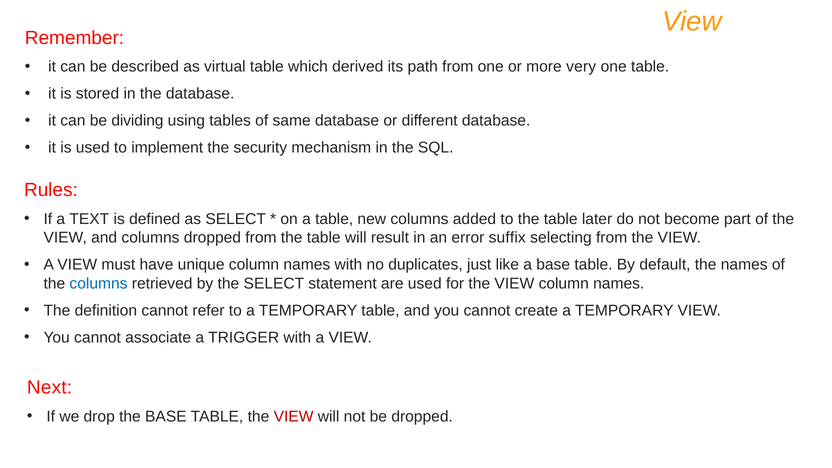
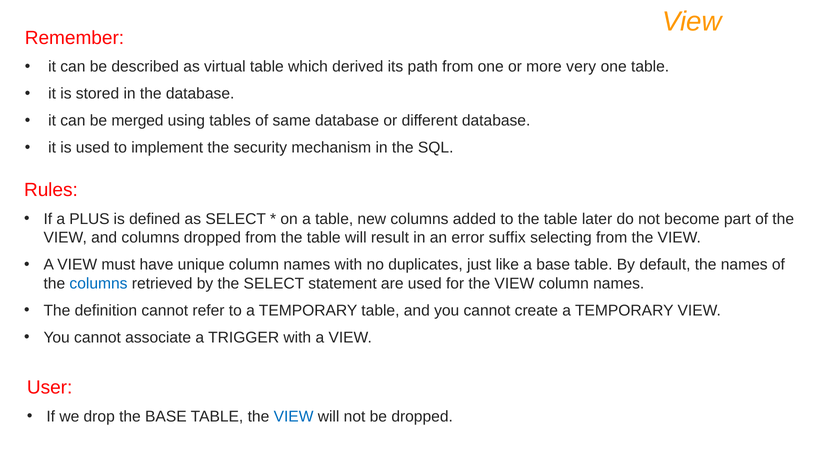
dividing: dividing -> merged (137, 121)
TEXT: TEXT -> PLUS (89, 219)
Next: Next -> User (50, 388)
VIEW colour: red -> blue (294, 416)
